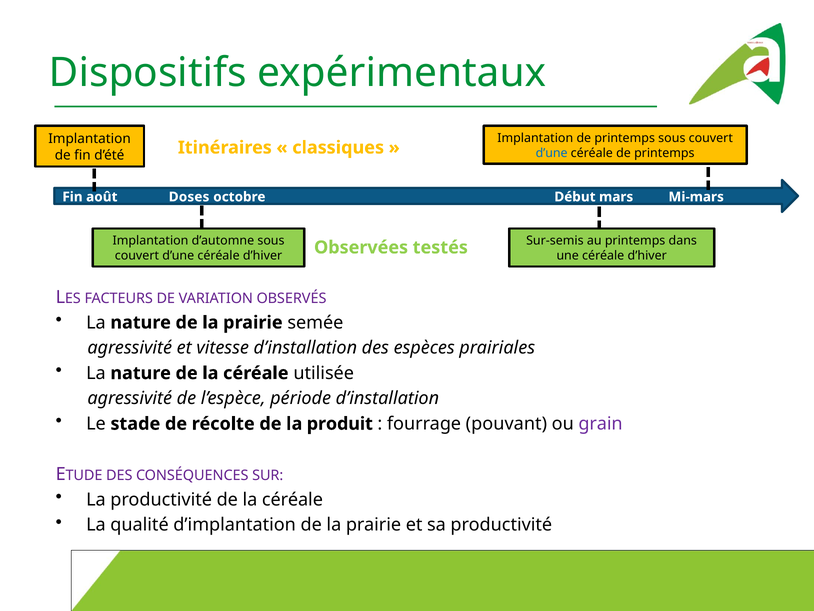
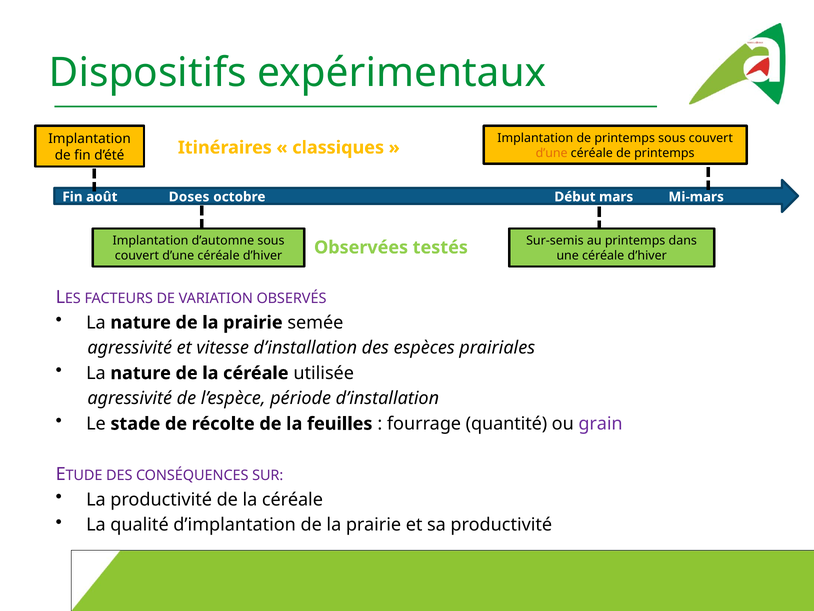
d’une colour: blue -> orange (552, 153)
produit: produit -> feuilles (340, 423)
pouvant: pouvant -> quantité (506, 423)
